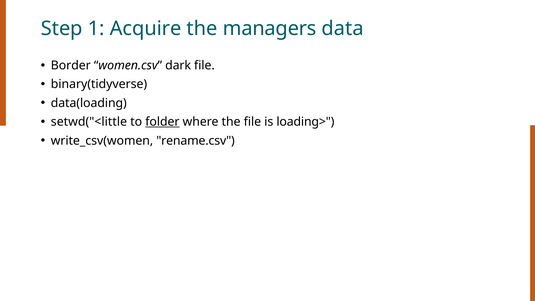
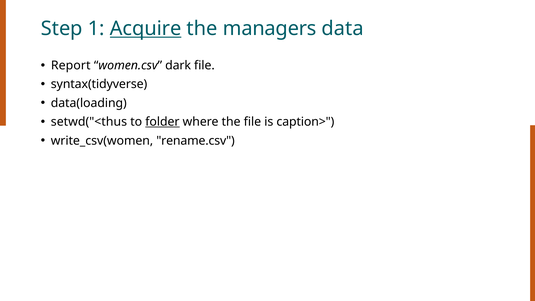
Acquire underline: none -> present (146, 29)
Border: Border -> Report (71, 65)
binary(tidyverse: binary(tidyverse -> syntax(tidyverse (99, 84)
setwd("<little: setwd("<little -> setwd("<thus (89, 122)
loading>: loading> -> caption> (305, 122)
